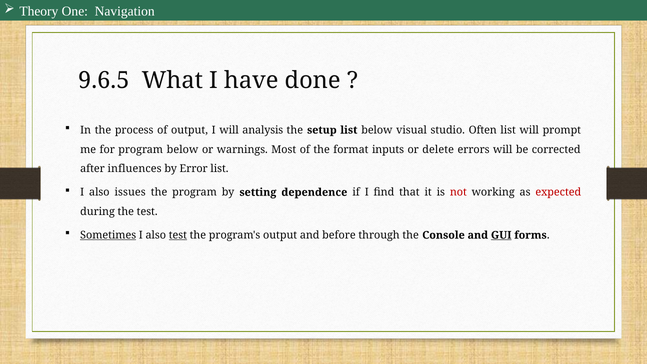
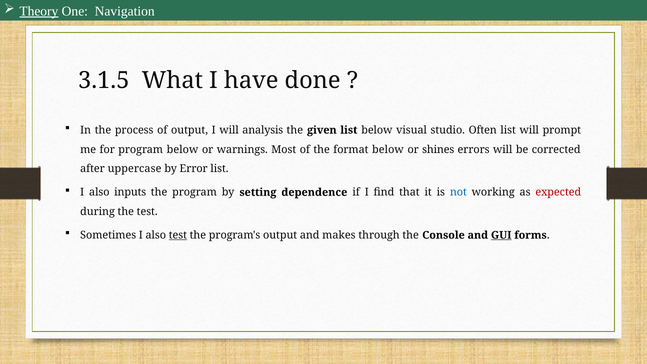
Theory underline: none -> present (39, 11)
9.6.5: 9.6.5 -> 3.1.5 (104, 80)
setup: setup -> given (322, 130)
format inputs: inputs -> below (388, 149)
delete: delete -> shines (438, 149)
influences: influences -> uppercase (135, 169)
issues: issues -> inputs (130, 192)
not colour: red -> blue (458, 192)
Sometimes underline: present -> none (108, 235)
before: before -> makes (339, 235)
